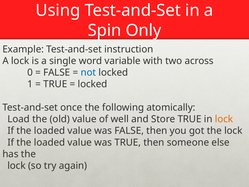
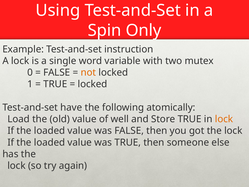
across: across -> mutex (199, 61)
not colour: blue -> orange (88, 72)
once: once -> have (71, 107)
